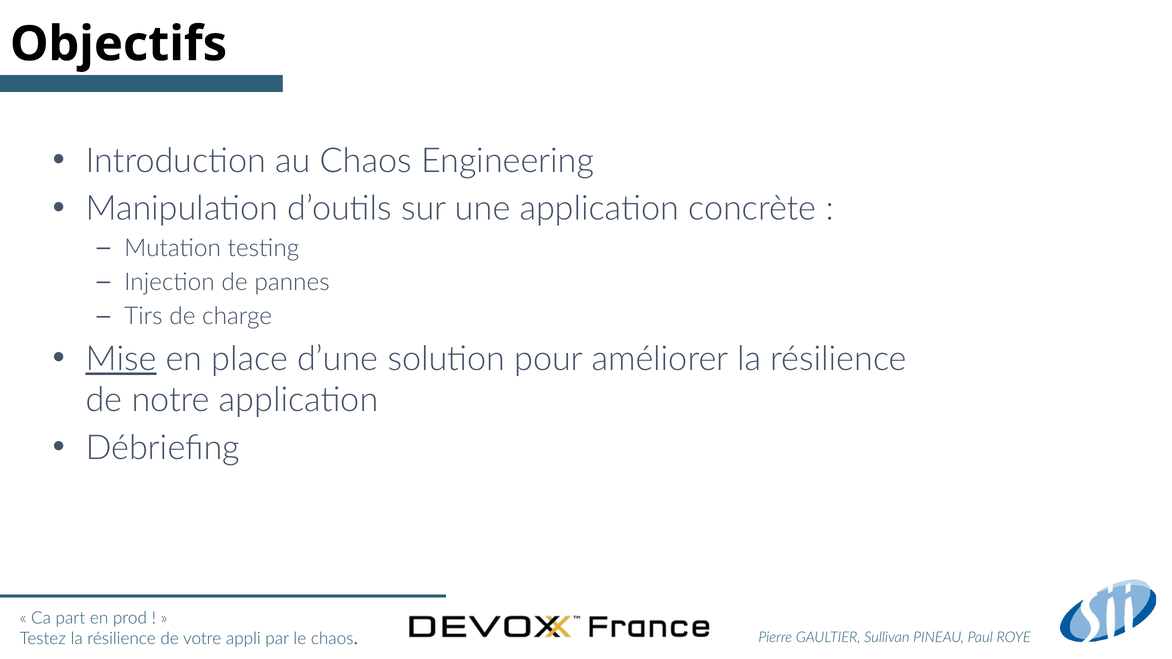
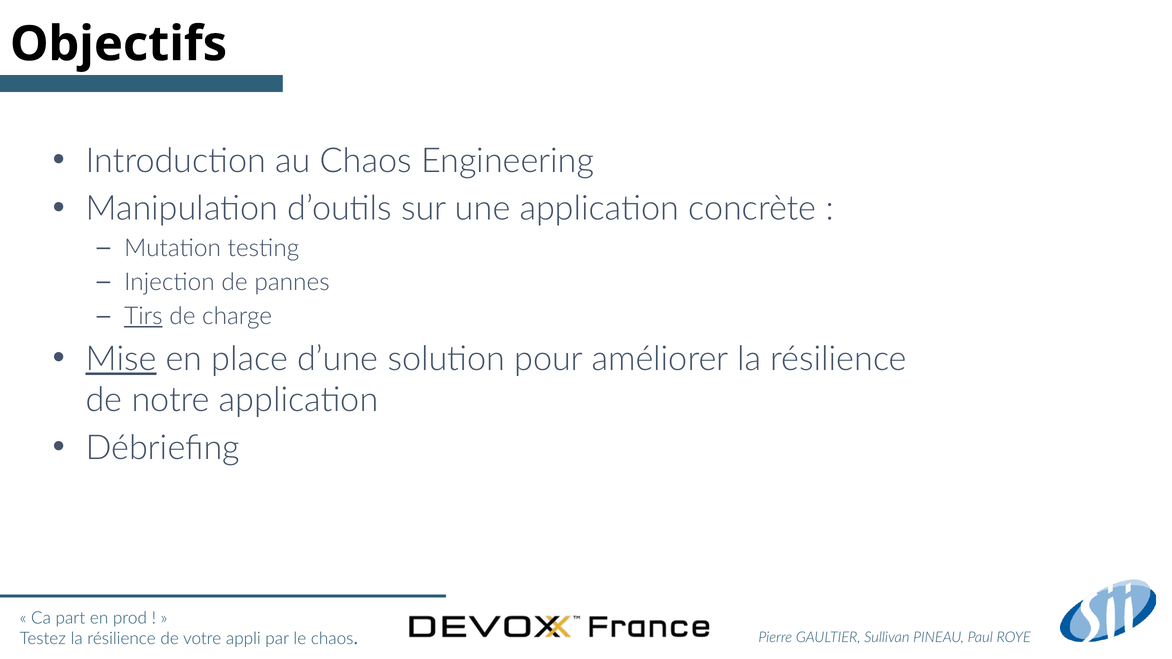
Tirs underline: none -> present (143, 317)
